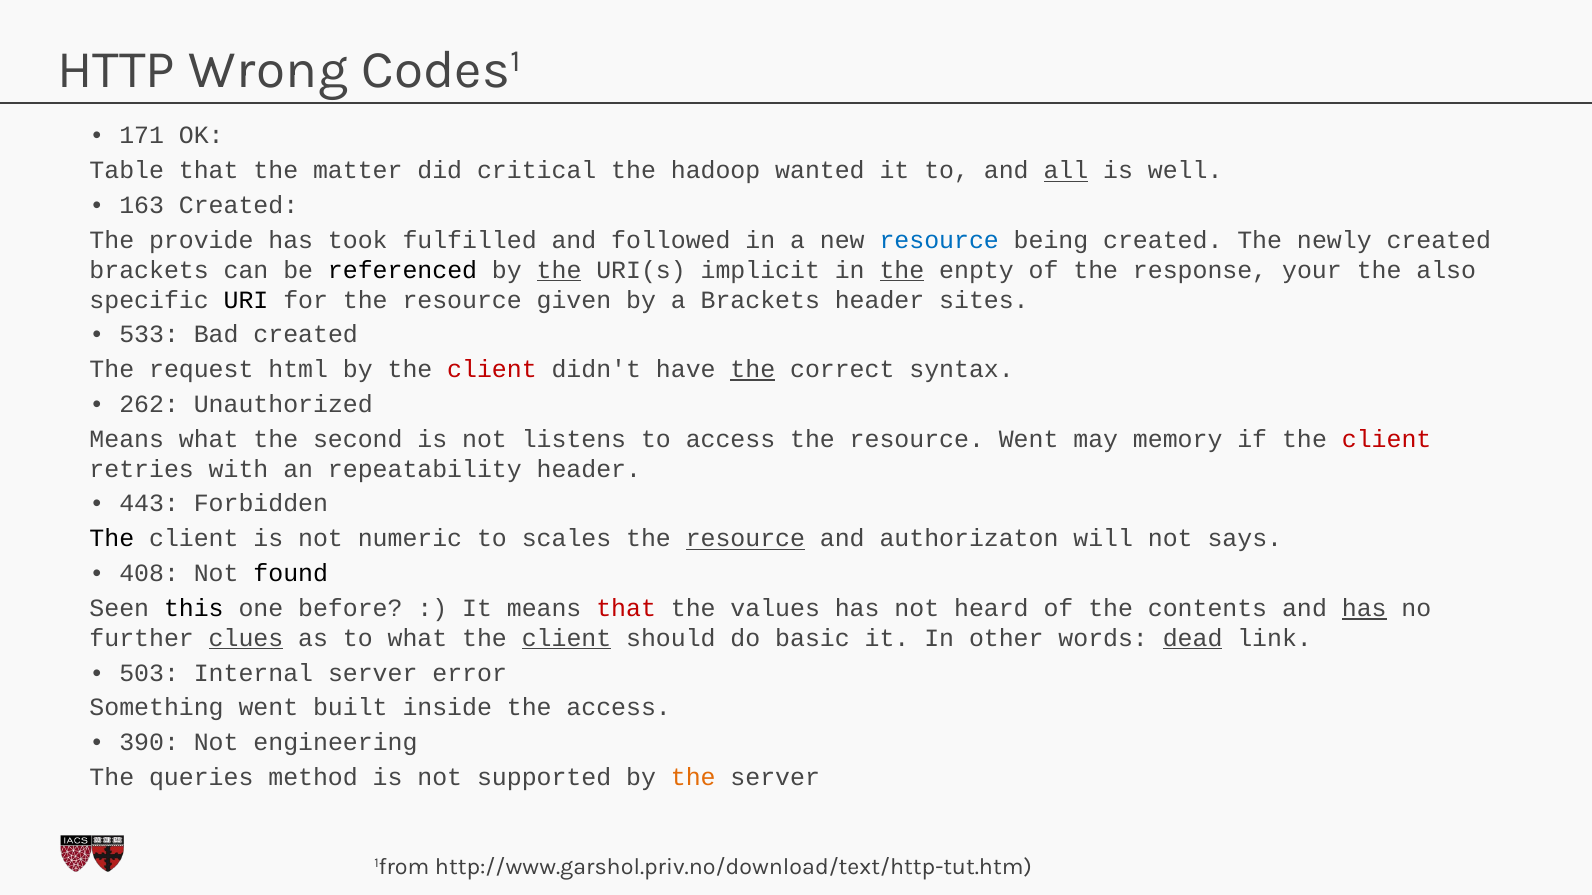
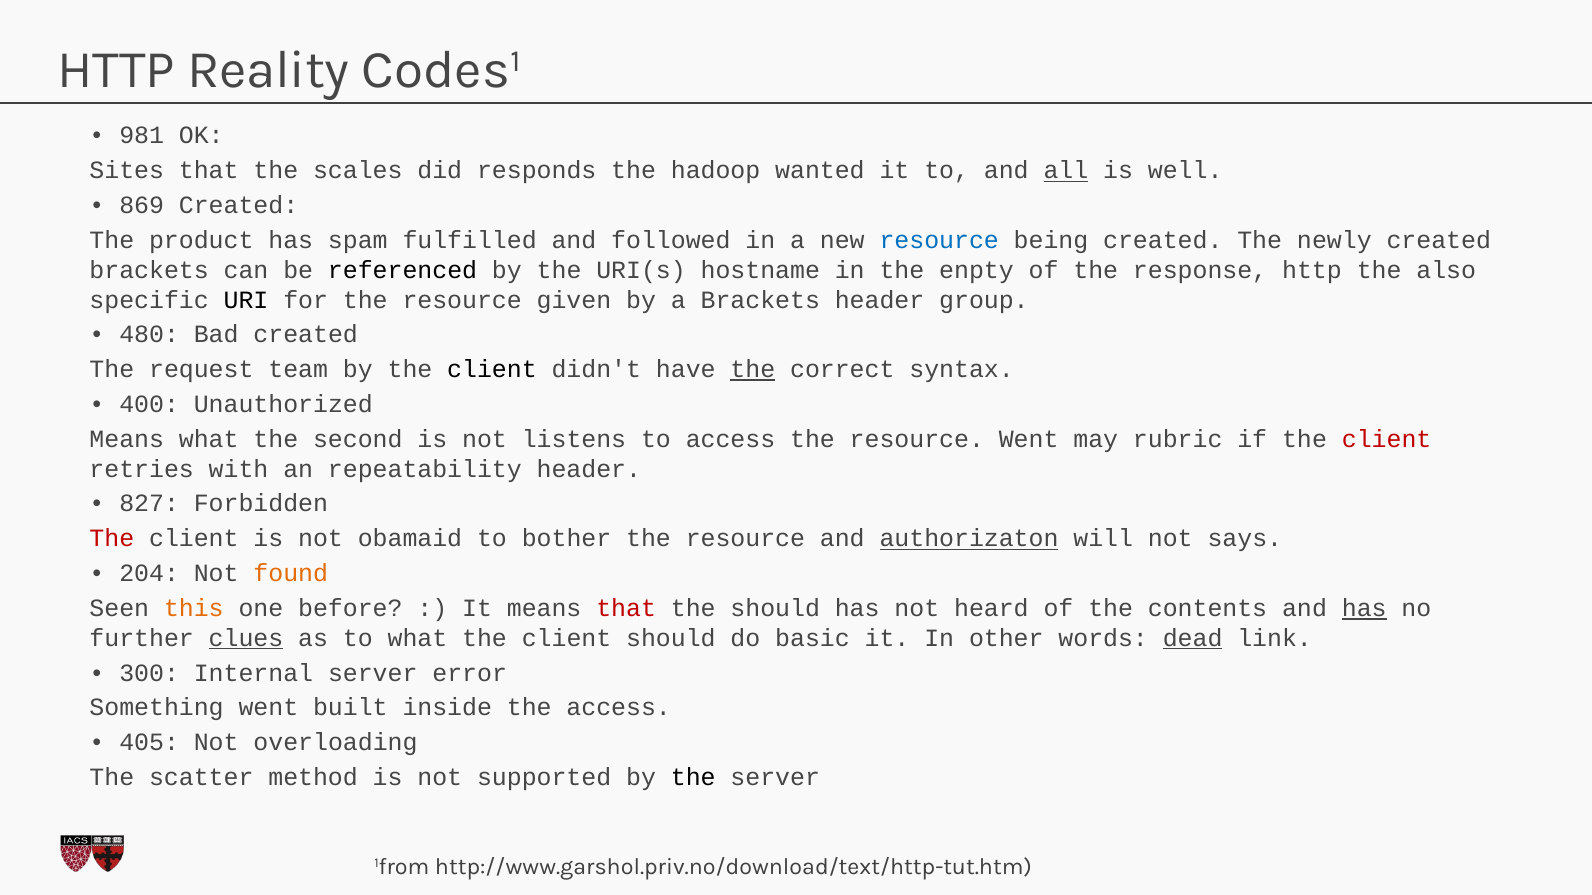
Wrong: Wrong -> Reality (269, 70)
171: 171 -> 981 (142, 136)
Table: Table -> Sites (127, 171)
matter: matter -> scales (358, 171)
critical: critical -> responds (537, 171)
163: 163 -> 869 (142, 205)
provide: provide -> product (201, 240)
took: took -> spam (358, 240)
the underline: present -> none (559, 270)
implicit: implicit -> hostname (760, 270)
the underline: present -> none (902, 270)
response your: your -> http (1312, 270)
sites: sites -> group (984, 300)
533: 533 -> 480 (149, 335)
html: html -> team (298, 370)
client colour: red -> black (492, 370)
262: 262 -> 400 (149, 405)
memory: memory -> rubric (1178, 439)
443: 443 -> 827 (149, 504)
The colour: black -> red (112, 539)
numeric: numeric -> obamaid (410, 539)
scales: scales -> bother (567, 539)
resource underline: present -> none (745, 539)
authorizaton underline: none -> present (969, 539)
408: 408 -> 204 (149, 574)
found colour: black -> orange (291, 574)
this colour: black -> orange (194, 609)
the values: values -> should (775, 609)
client underline: present -> none (567, 638)
503: 503 -> 300 (149, 673)
390: 390 -> 405 (149, 743)
engineering: engineering -> overloading (335, 743)
queries: queries -> scatter (201, 778)
the colour: orange -> black (693, 778)
